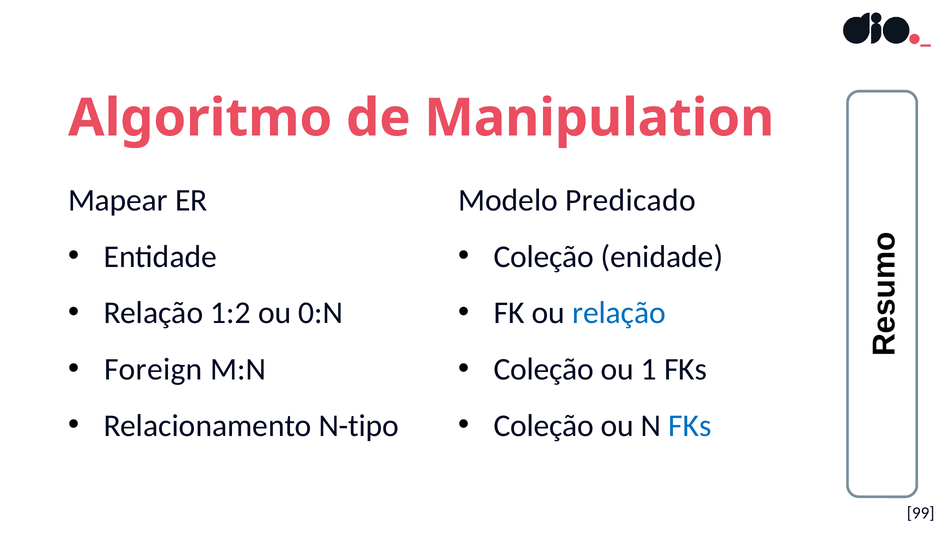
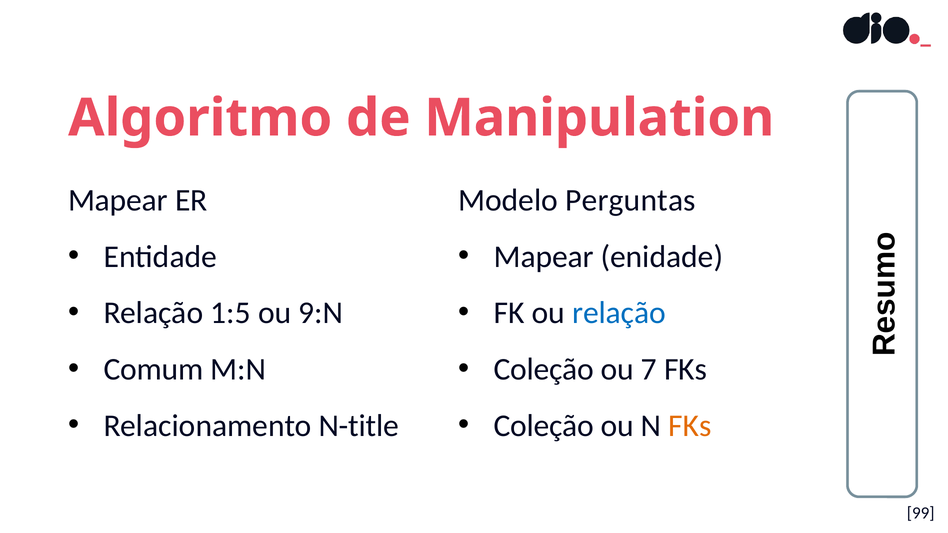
Predicado: Predicado -> Perguntas (631, 200)
Coleção: Coleção -> Mapear (544, 257)
1:2: 1:2 -> 1:5 (231, 313)
0:N: 0:N -> 9:N (321, 313)
Foreign: Foreign -> Comum (154, 370)
1: 1 -> 7 (649, 370)
N-tipo: N-tipo -> N-title (359, 426)
FKs colour: blue -> orange (690, 426)
